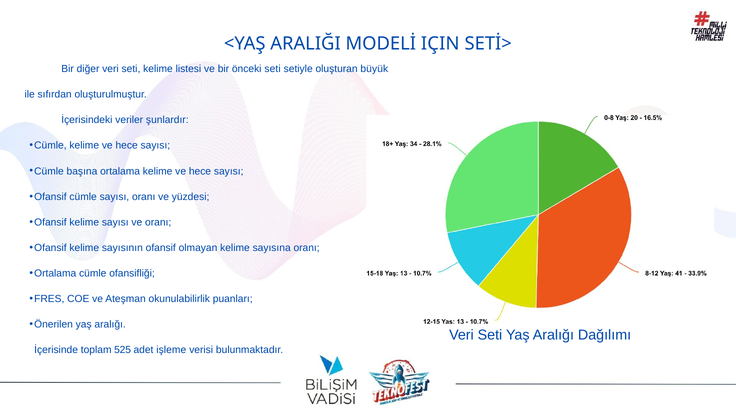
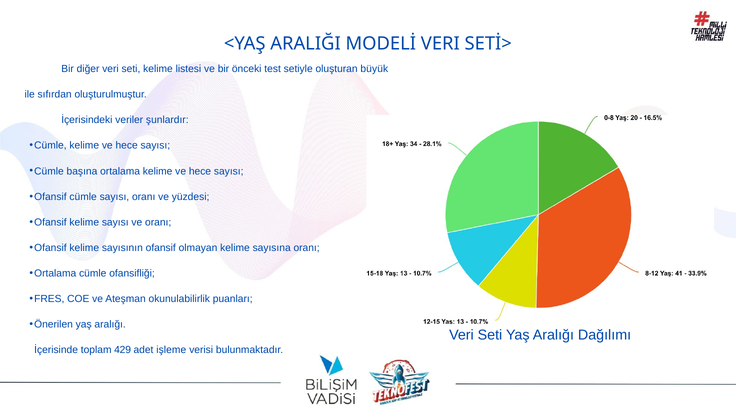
MODELİ IÇIN: IÇIN -> VERI (440, 44)
önceki seti: seti -> test (273, 69)
525: 525 -> 429 (123, 350)
